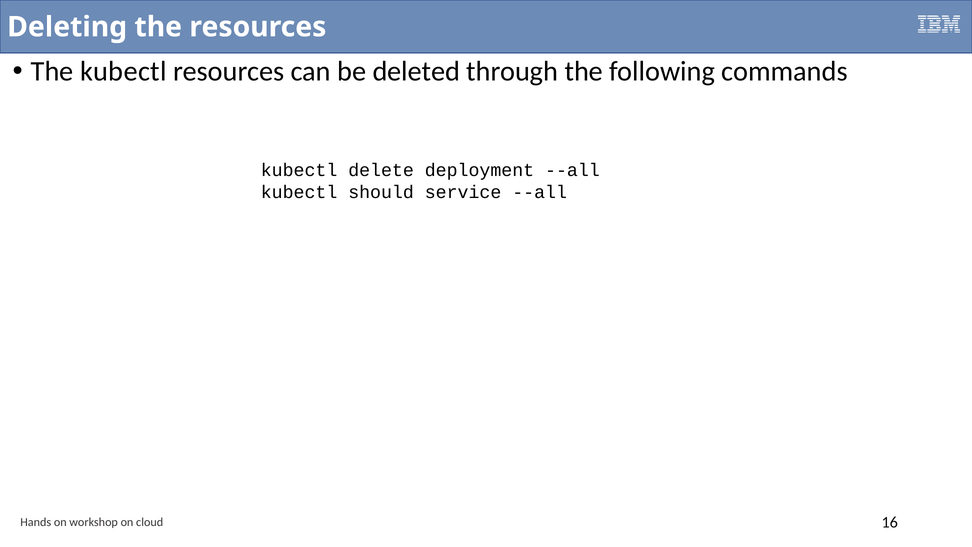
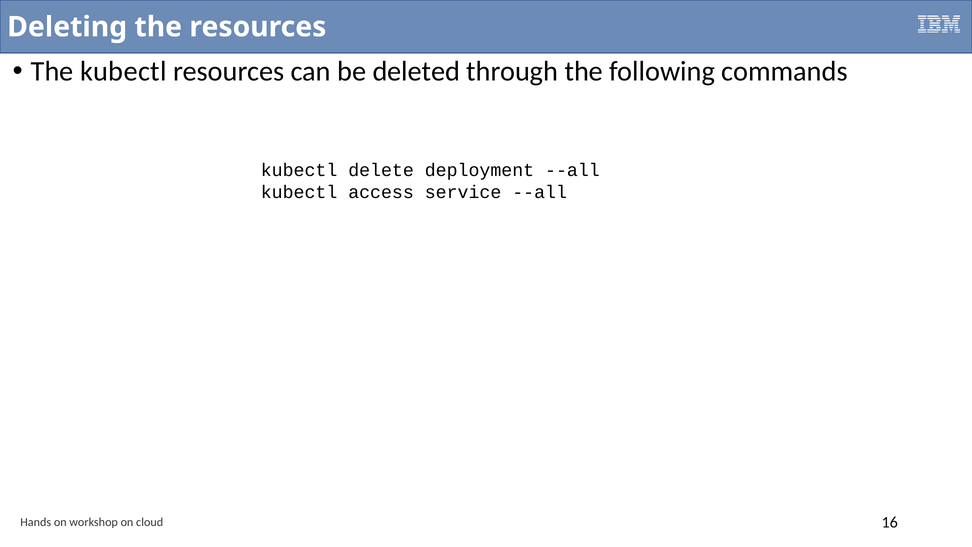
should: should -> access (381, 192)
